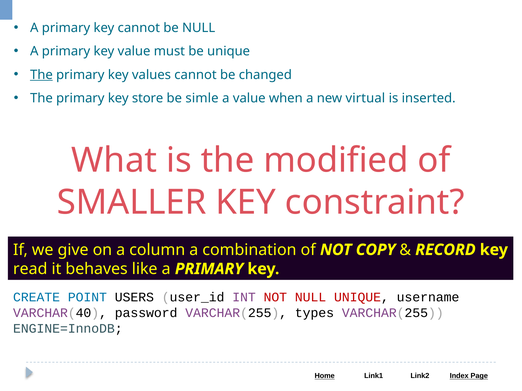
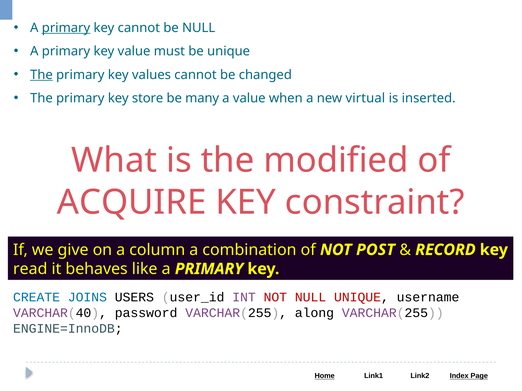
primary underline: none -> present (66, 28)
simle: simle -> many (202, 98)
SMALLER: SMALLER -> ACQUIRE (132, 202)
COPY: COPY -> POST (375, 250)
POINT: POINT -> JOINS (87, 297)
types: types -> along (314, 313)
